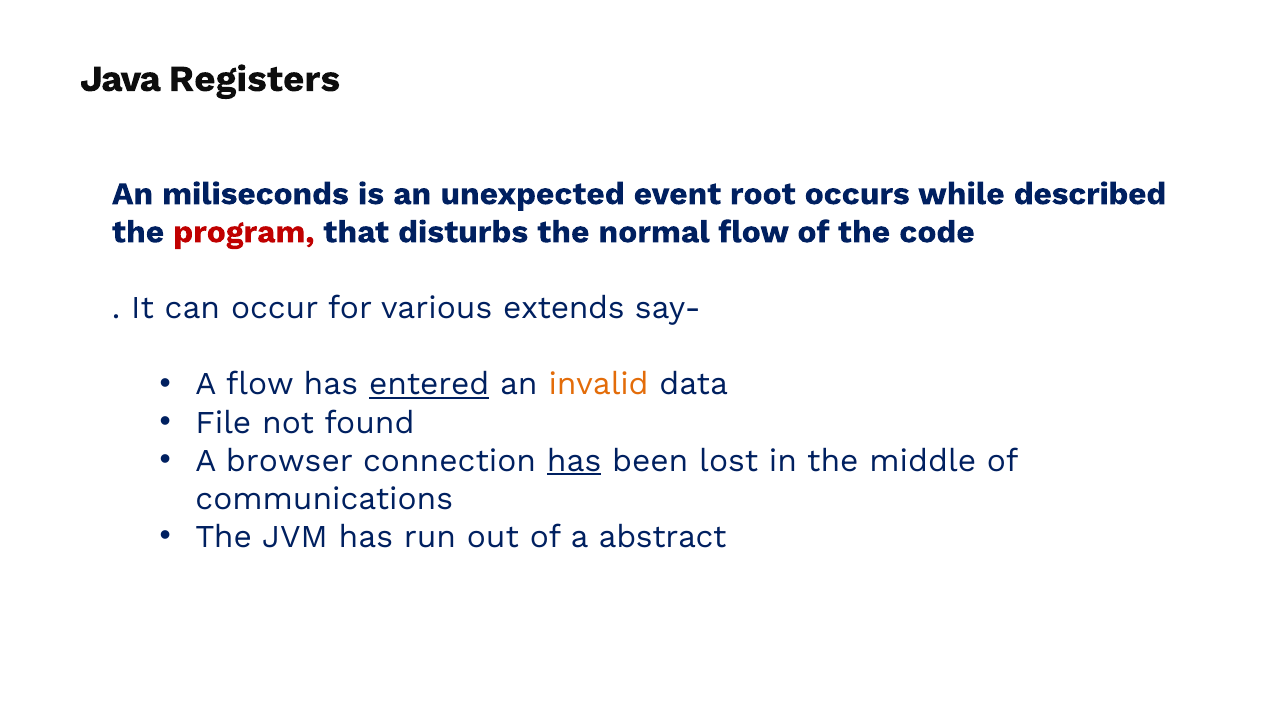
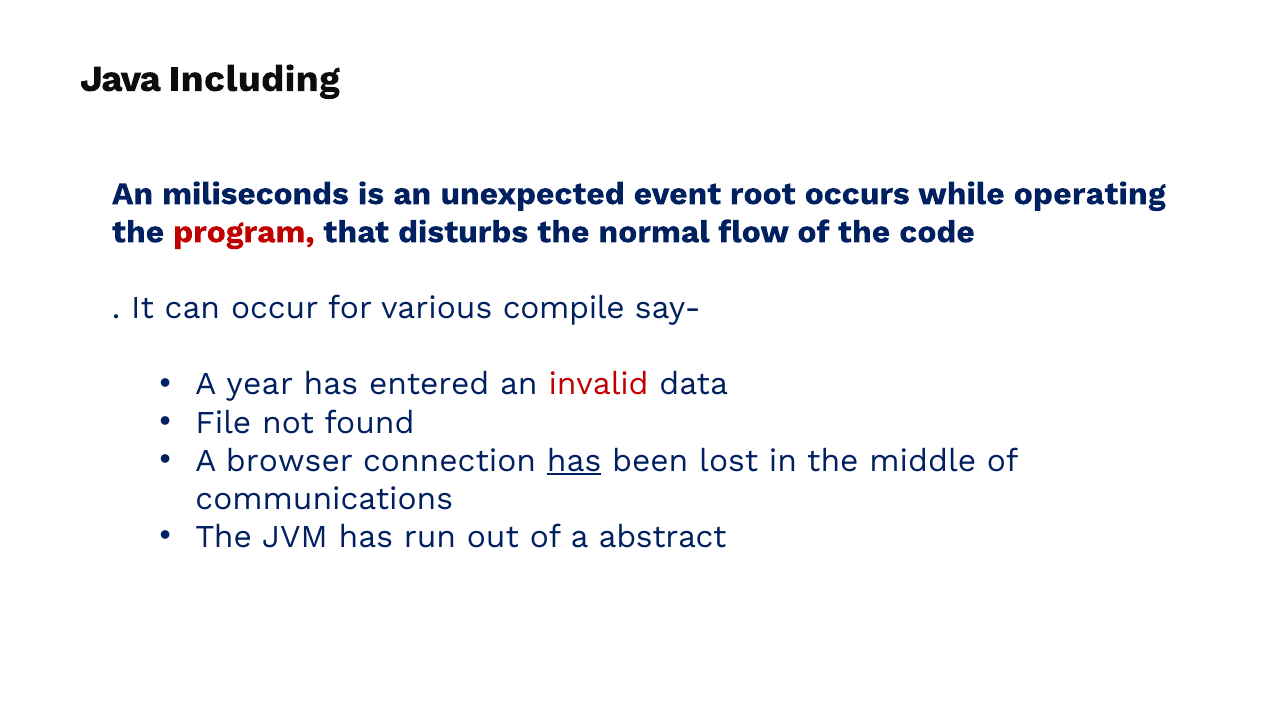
Registers: Registers -> Including (254, 79)
described: described -> operating (1090, 194)
extends: extends -> compile (564, 308)
A flow: flow -> year (260, 385)
entered underline: present -> none (429, 385)
invalid colour: orange -> red (599, 385)
